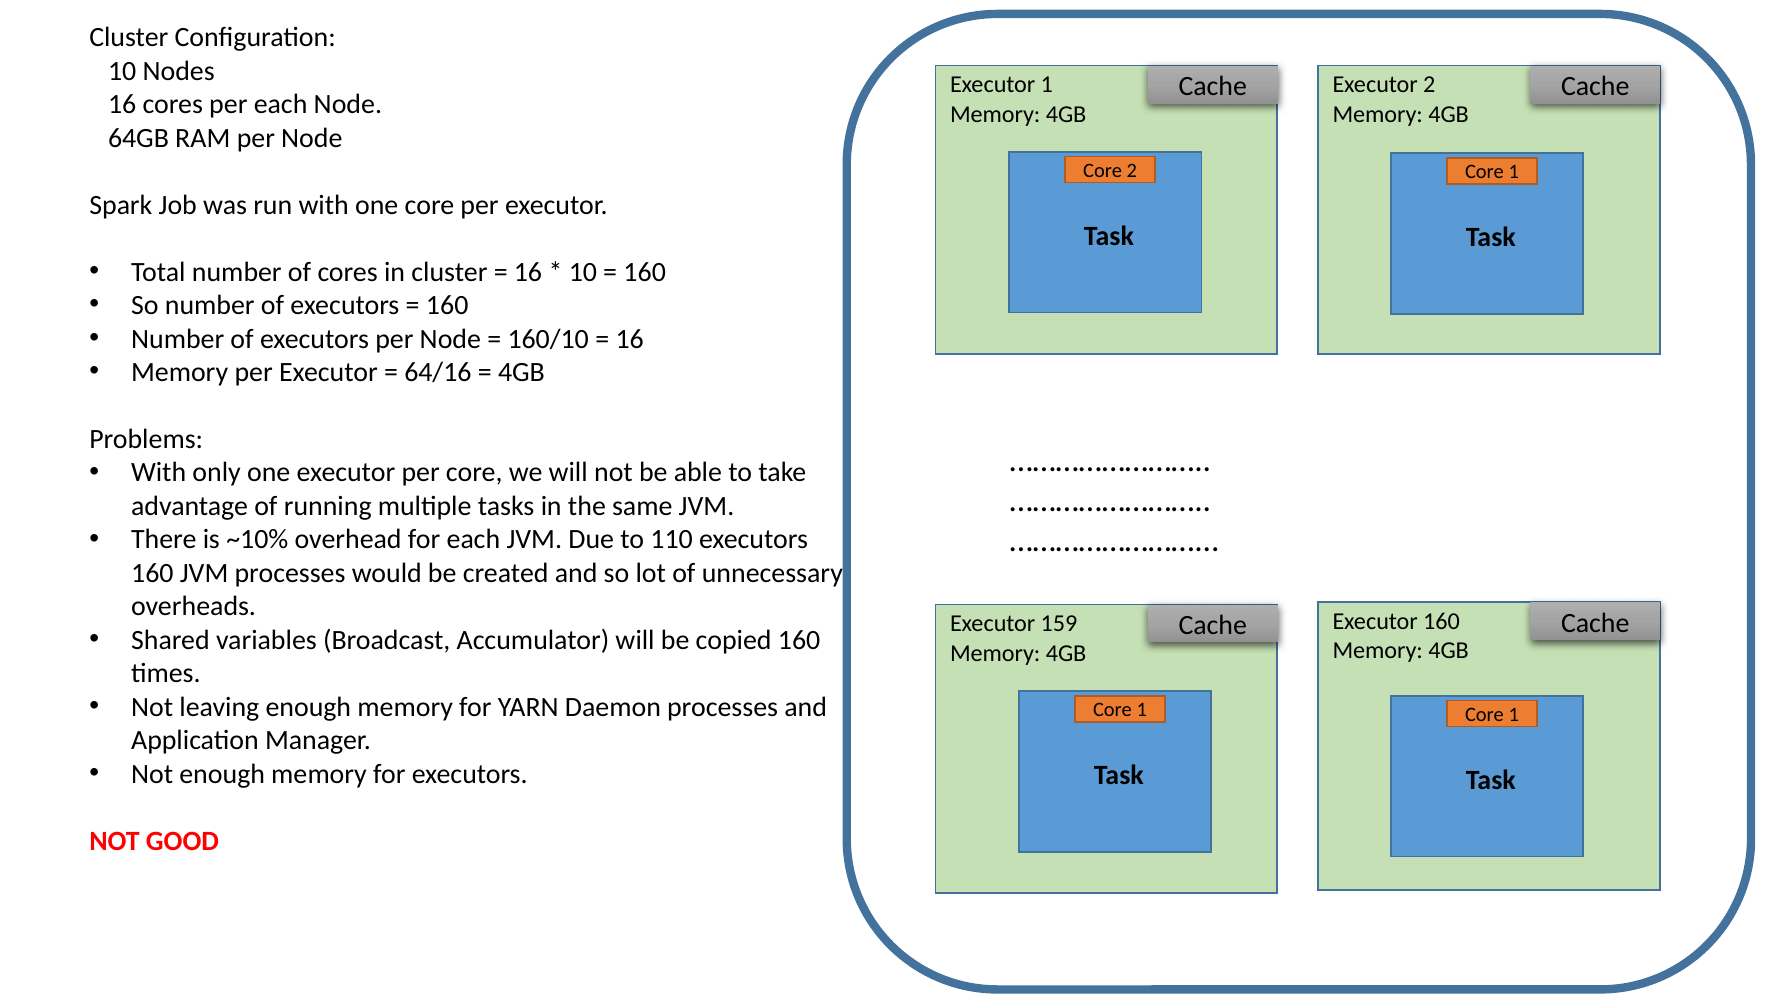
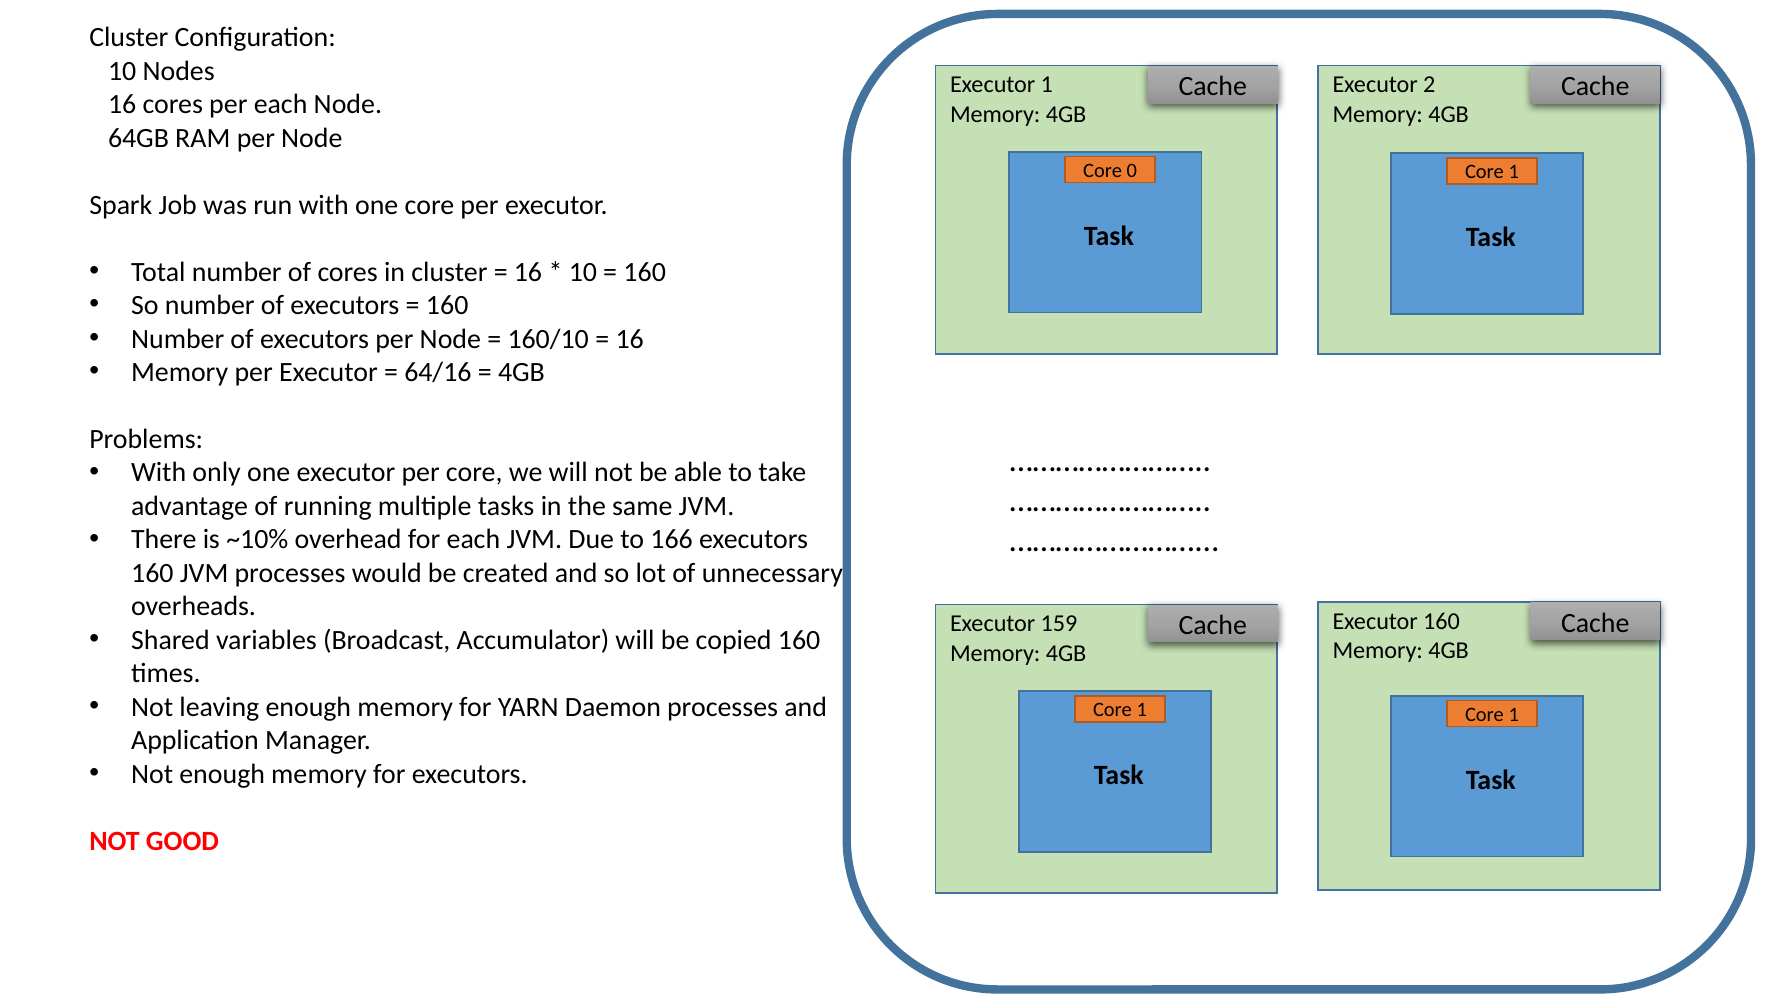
Core 2: 2 -> 0 (1132, 171)
110: 110 -> 166 (672, 540)
